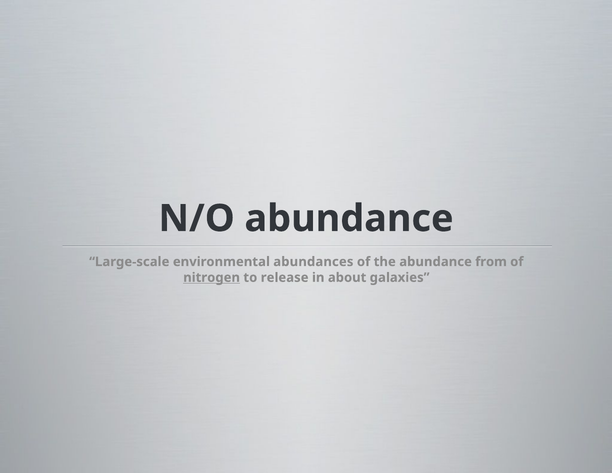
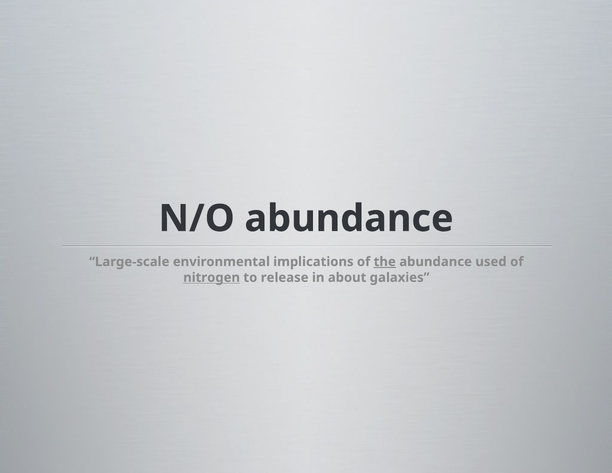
abundances: abundances -> implications (313, 262)
the underline: none -> present (385, 262)
from: from -> used (491, 262)
